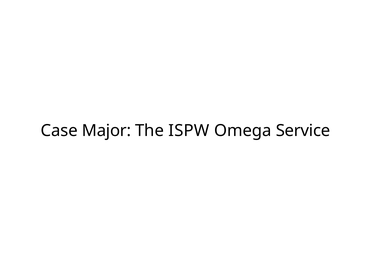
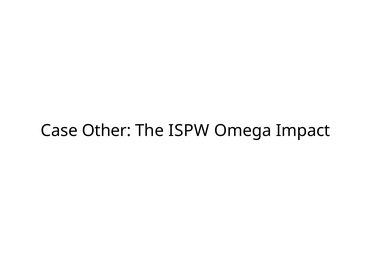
Major: Major -> Other (107, 131)
Service: Service -> Impact (303, 131)
